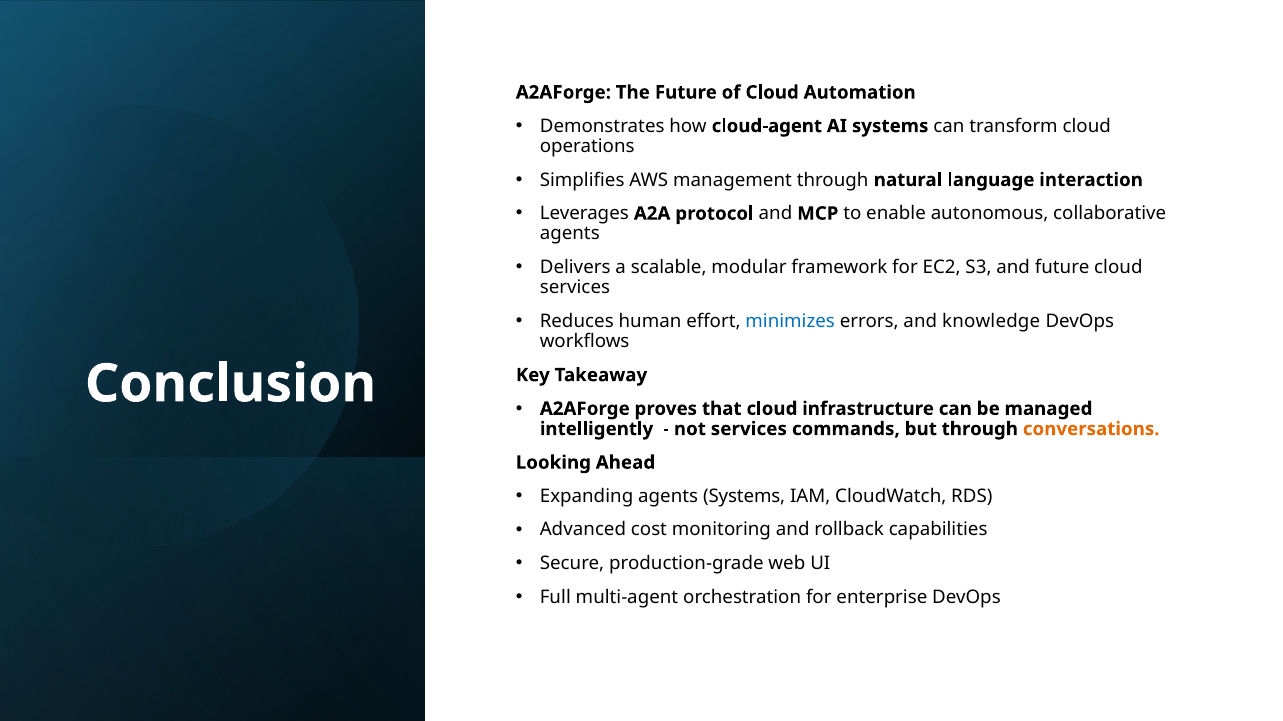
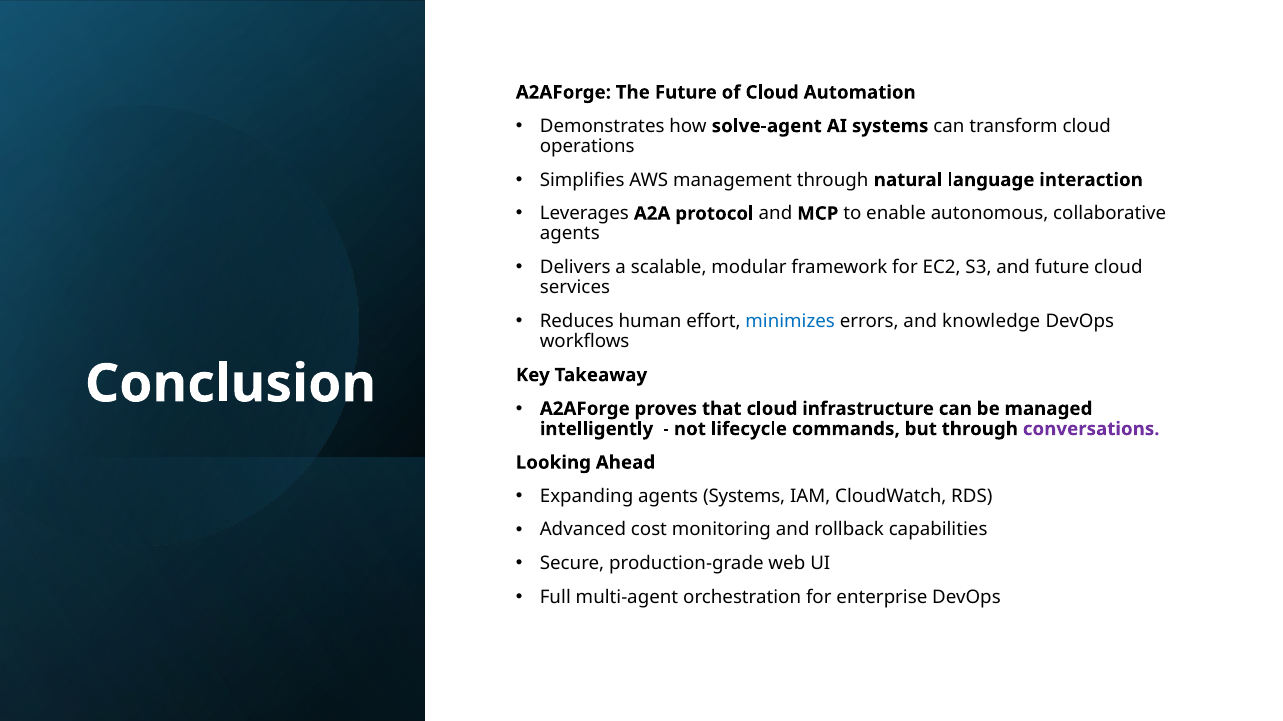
cloud-agent: cloud-agent -> solve-agent (767, 126)
not services: services -> lifecycle (749, 429)
conversations colour: orange -> purple (1091, 429)
